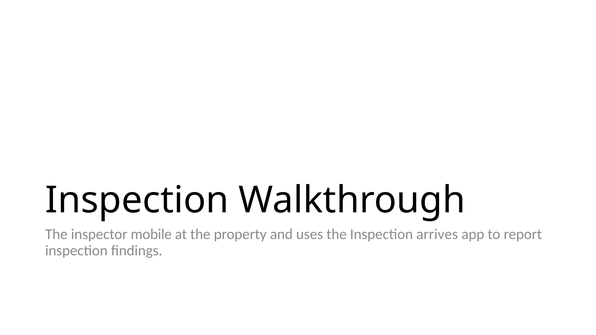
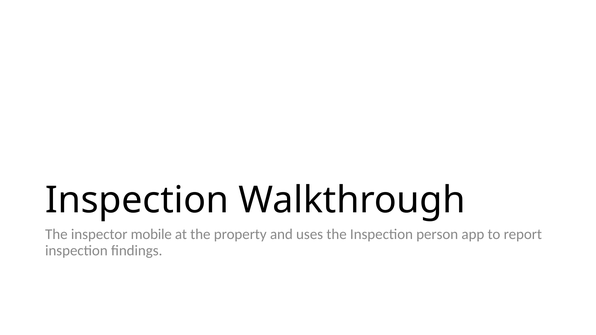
arrives: arrives -> person (437, 235)
